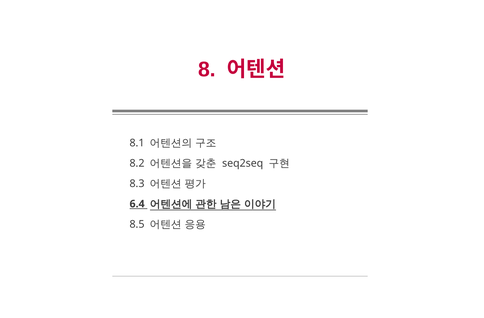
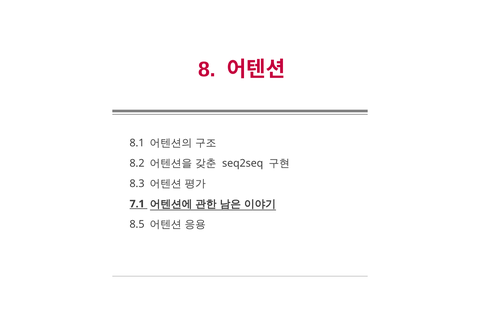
6.4: 6.4 -> 7.1 (137, 204)
